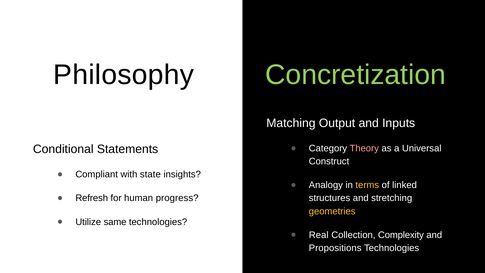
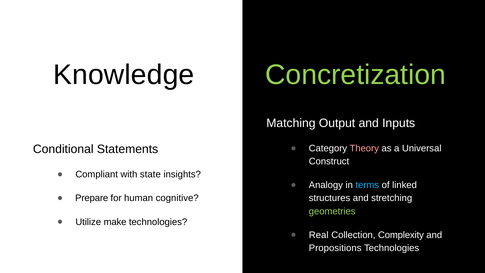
Philosophy: Philosophy -> Knowledge (124, 75)
terms colour: yellow -> light blue (367, 185)
Refresh: Refresh -> Prepare (92, 198)
progress: progress -> cognitive (177, 198)
geometries colour: yellow -> light green (332, 211)
same: same -> make (115, 222)
